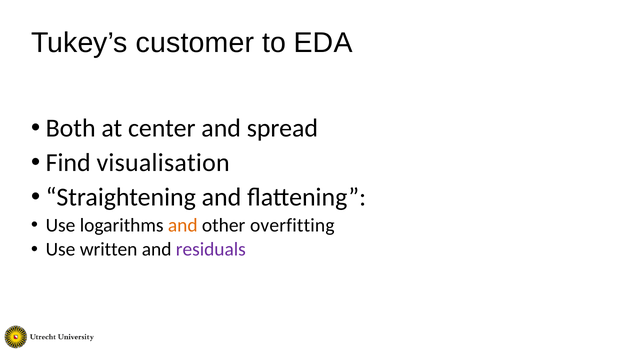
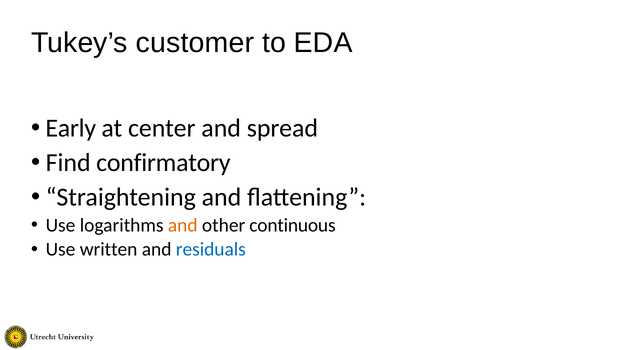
Both: Both -> Early (71, 128)
visualisation: visualisation -> confirmatory (163, 163)
overfitting: overfitting -> continuous (292, 225)
residuals colour: purple -> blue (211, 249)
